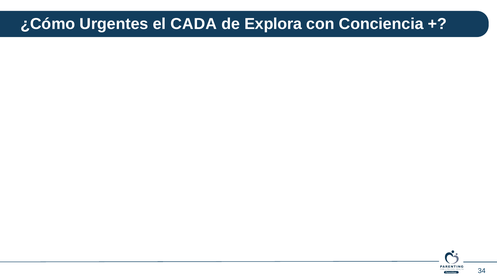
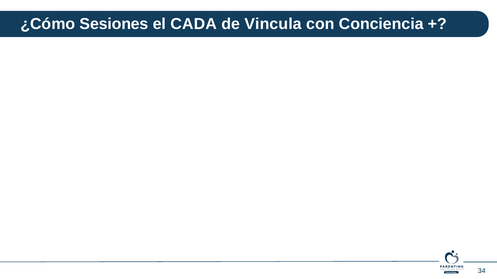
Urgentes: Urgentes -> Sesiones (114, 24)
Explora: Explora -> Vincula (273, 24)
